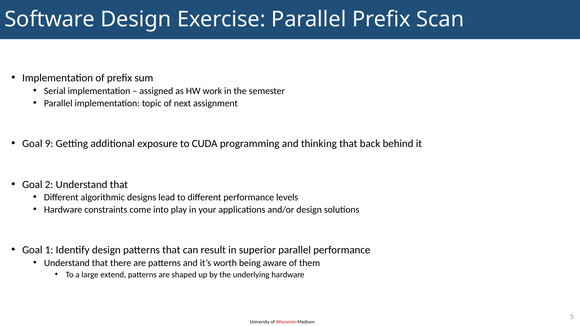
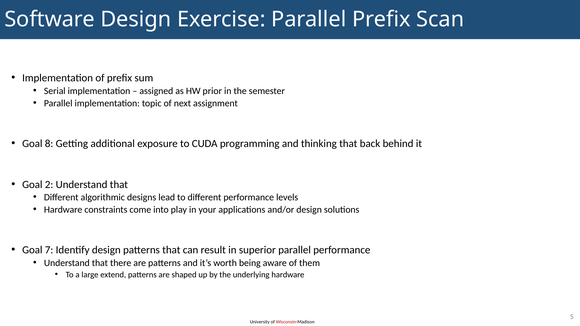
work: work -> prior (212, 91)
9: 9 -> 8 (49, 144)
1: 1 -> 7 (49, 250)
